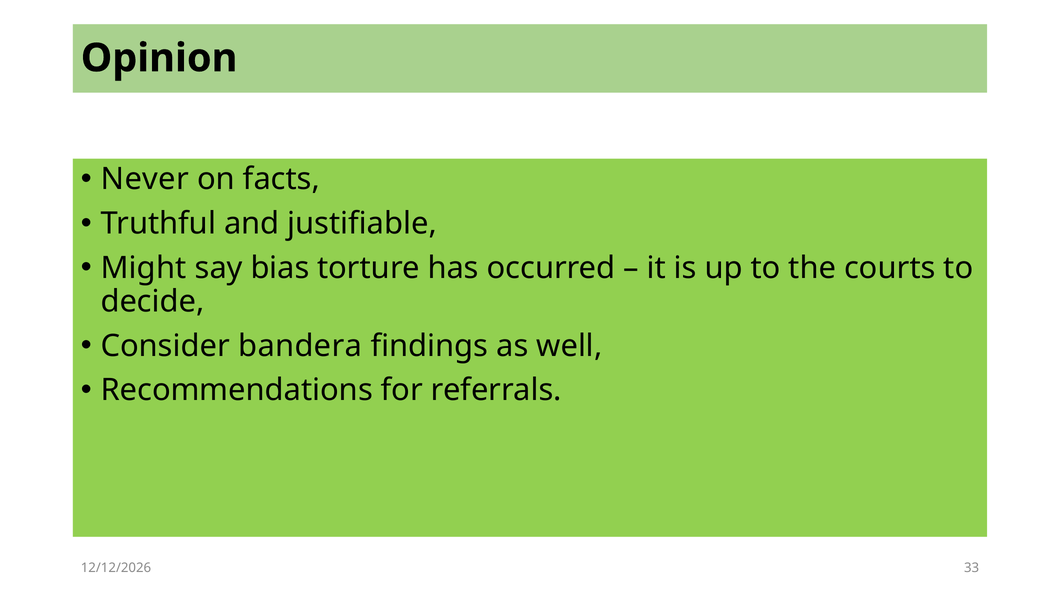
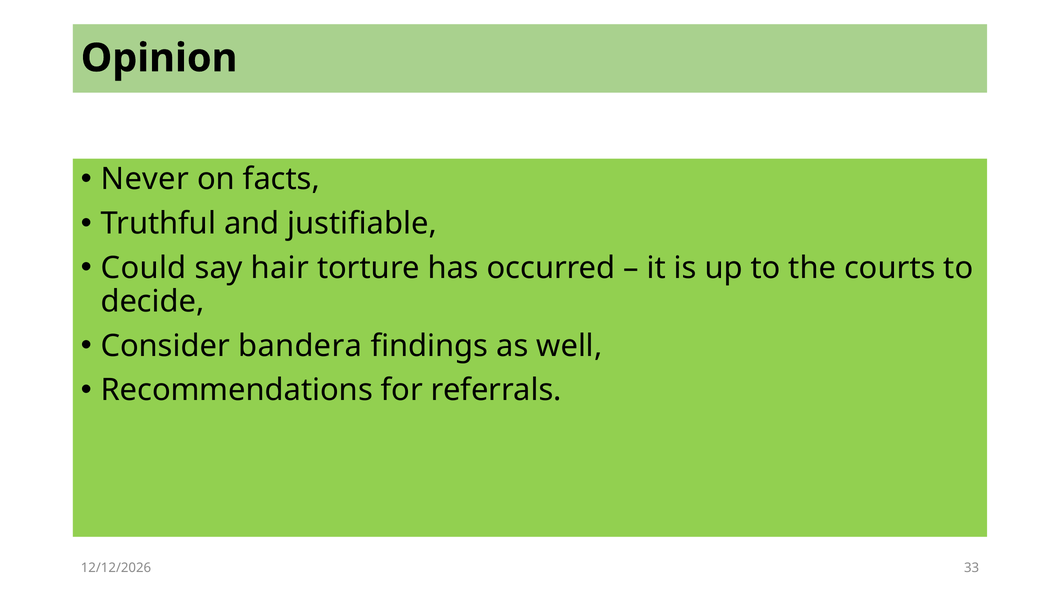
Might: Might -> Could (144, 268)
bias: bias -> hair (280, 268)
